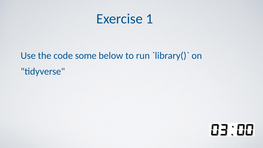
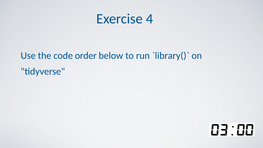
1: 1 -> 4 (150, 19)
some: some -> order (86, 56)
